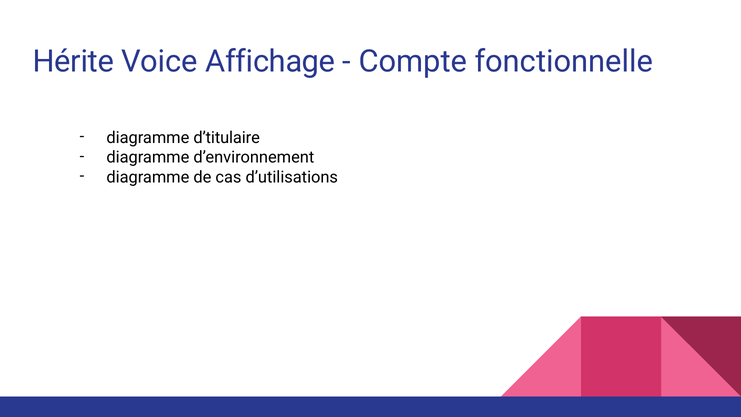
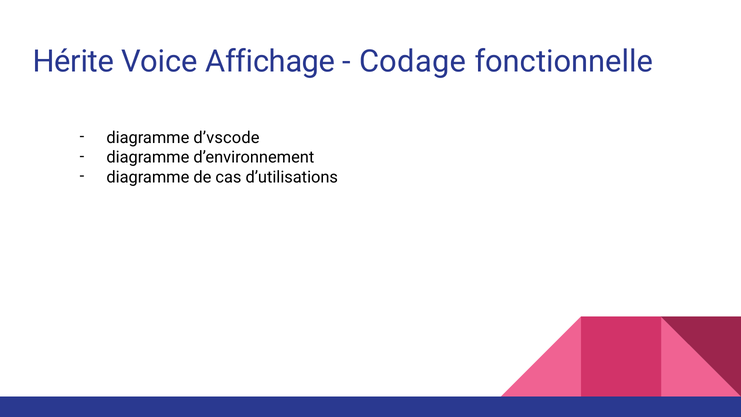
Compte: Compte -> Codage (413, 61)
d’titulaire: d’titulaire -> d’vscode (226, 138)
